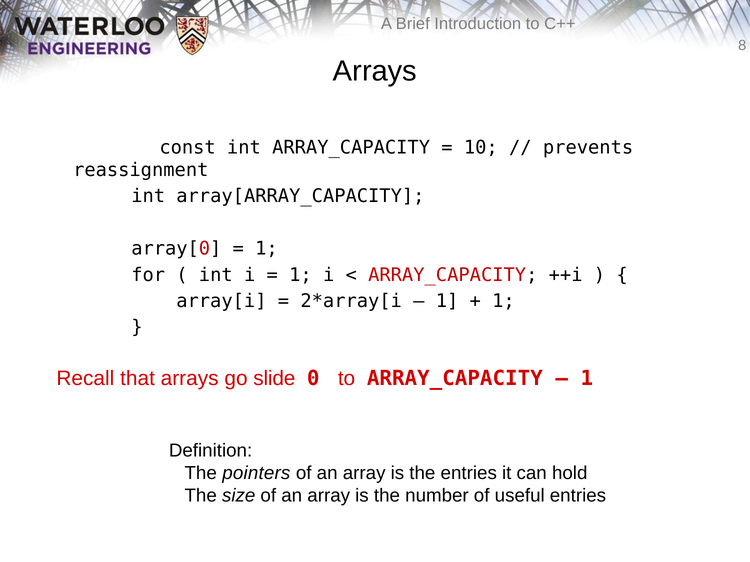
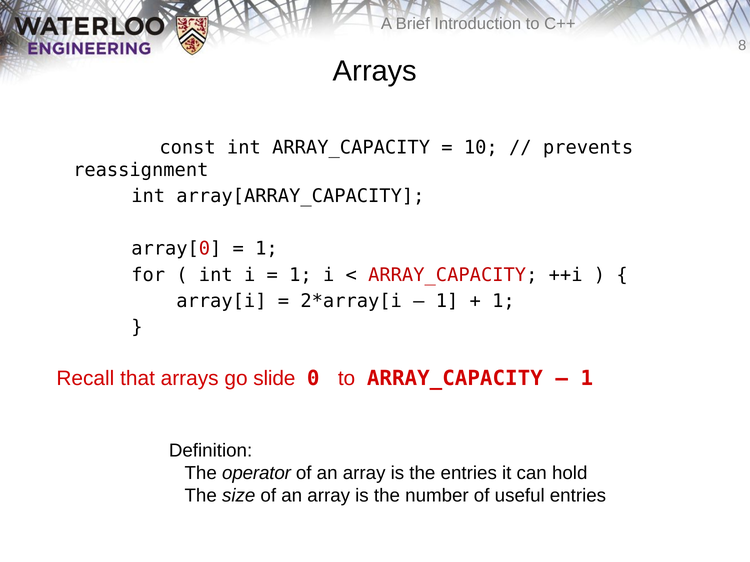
pointers: pointers -> operator (257, 474)
